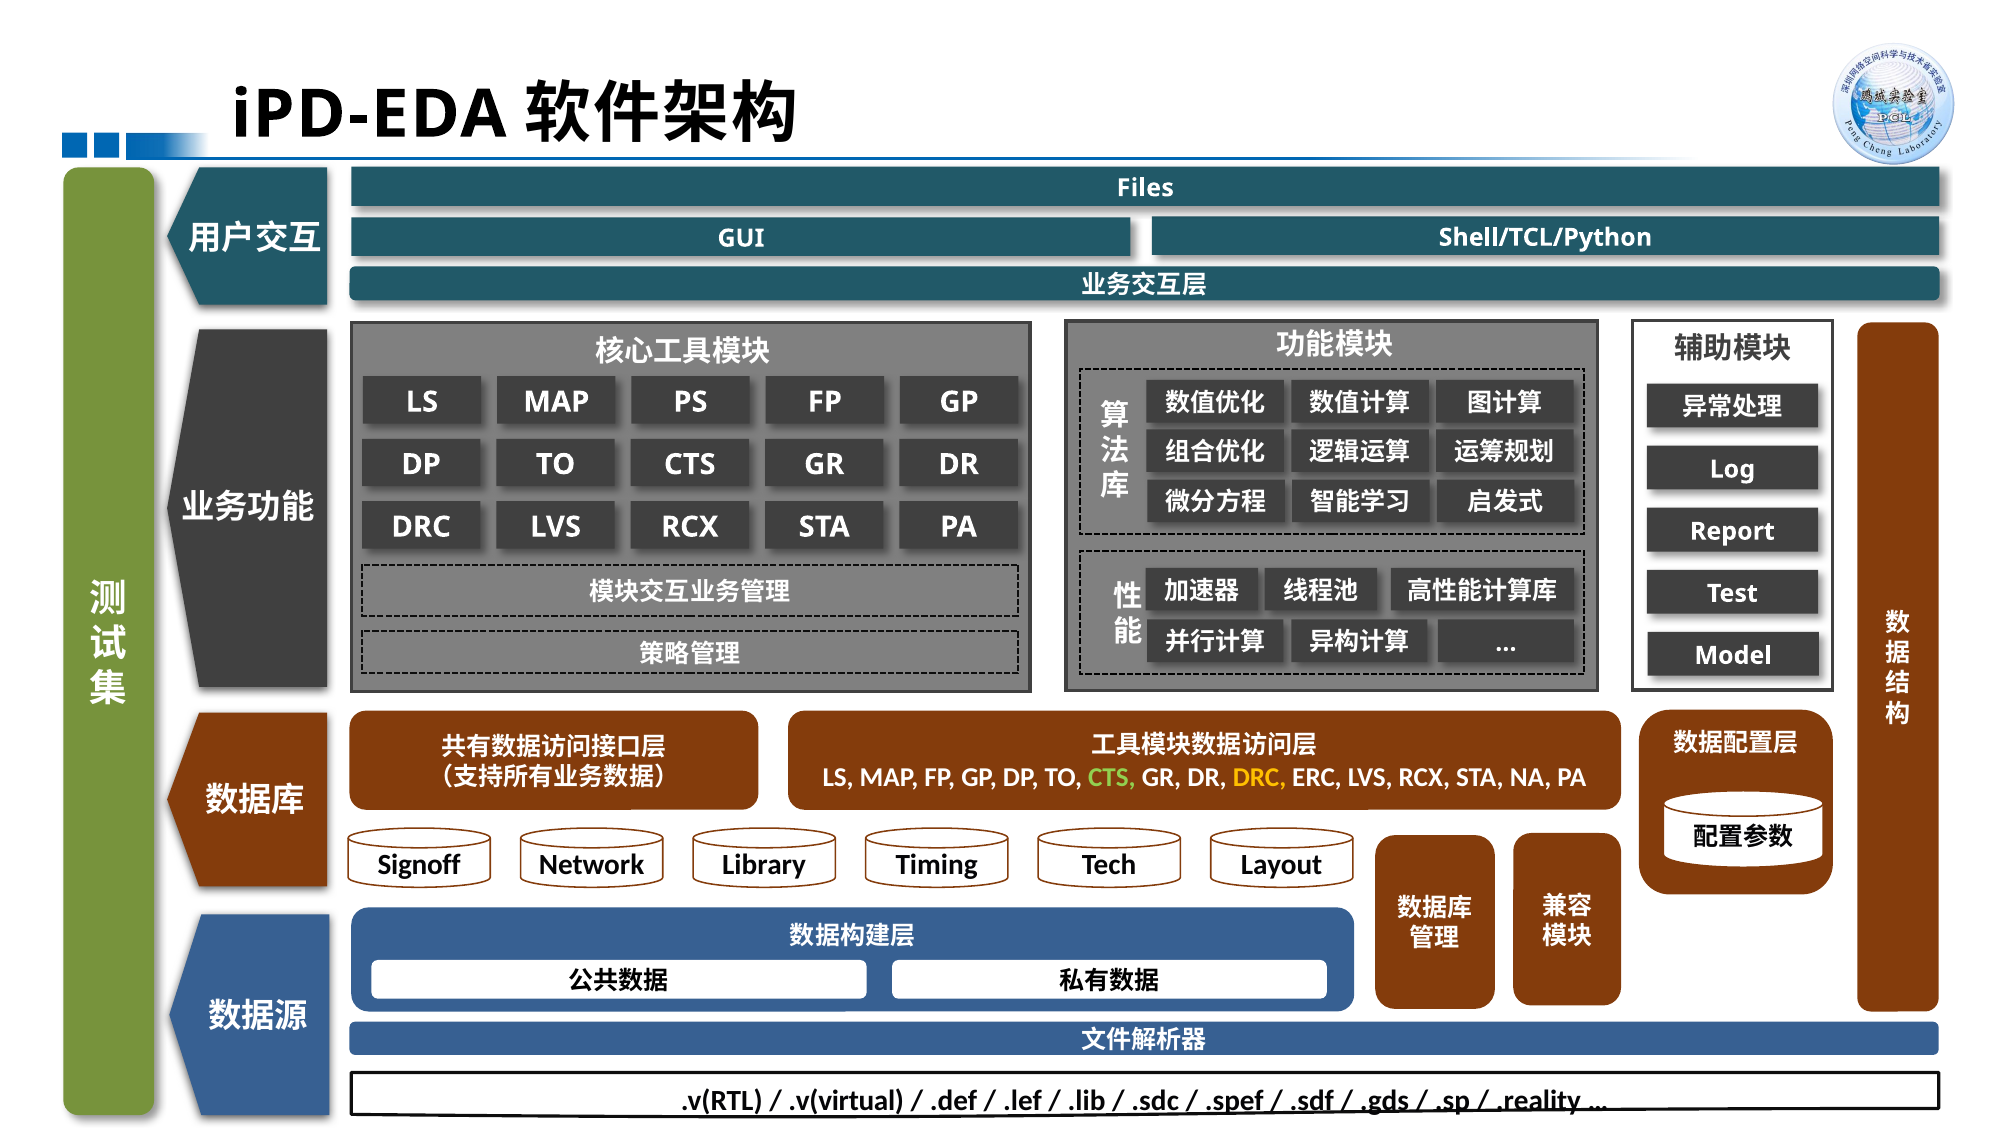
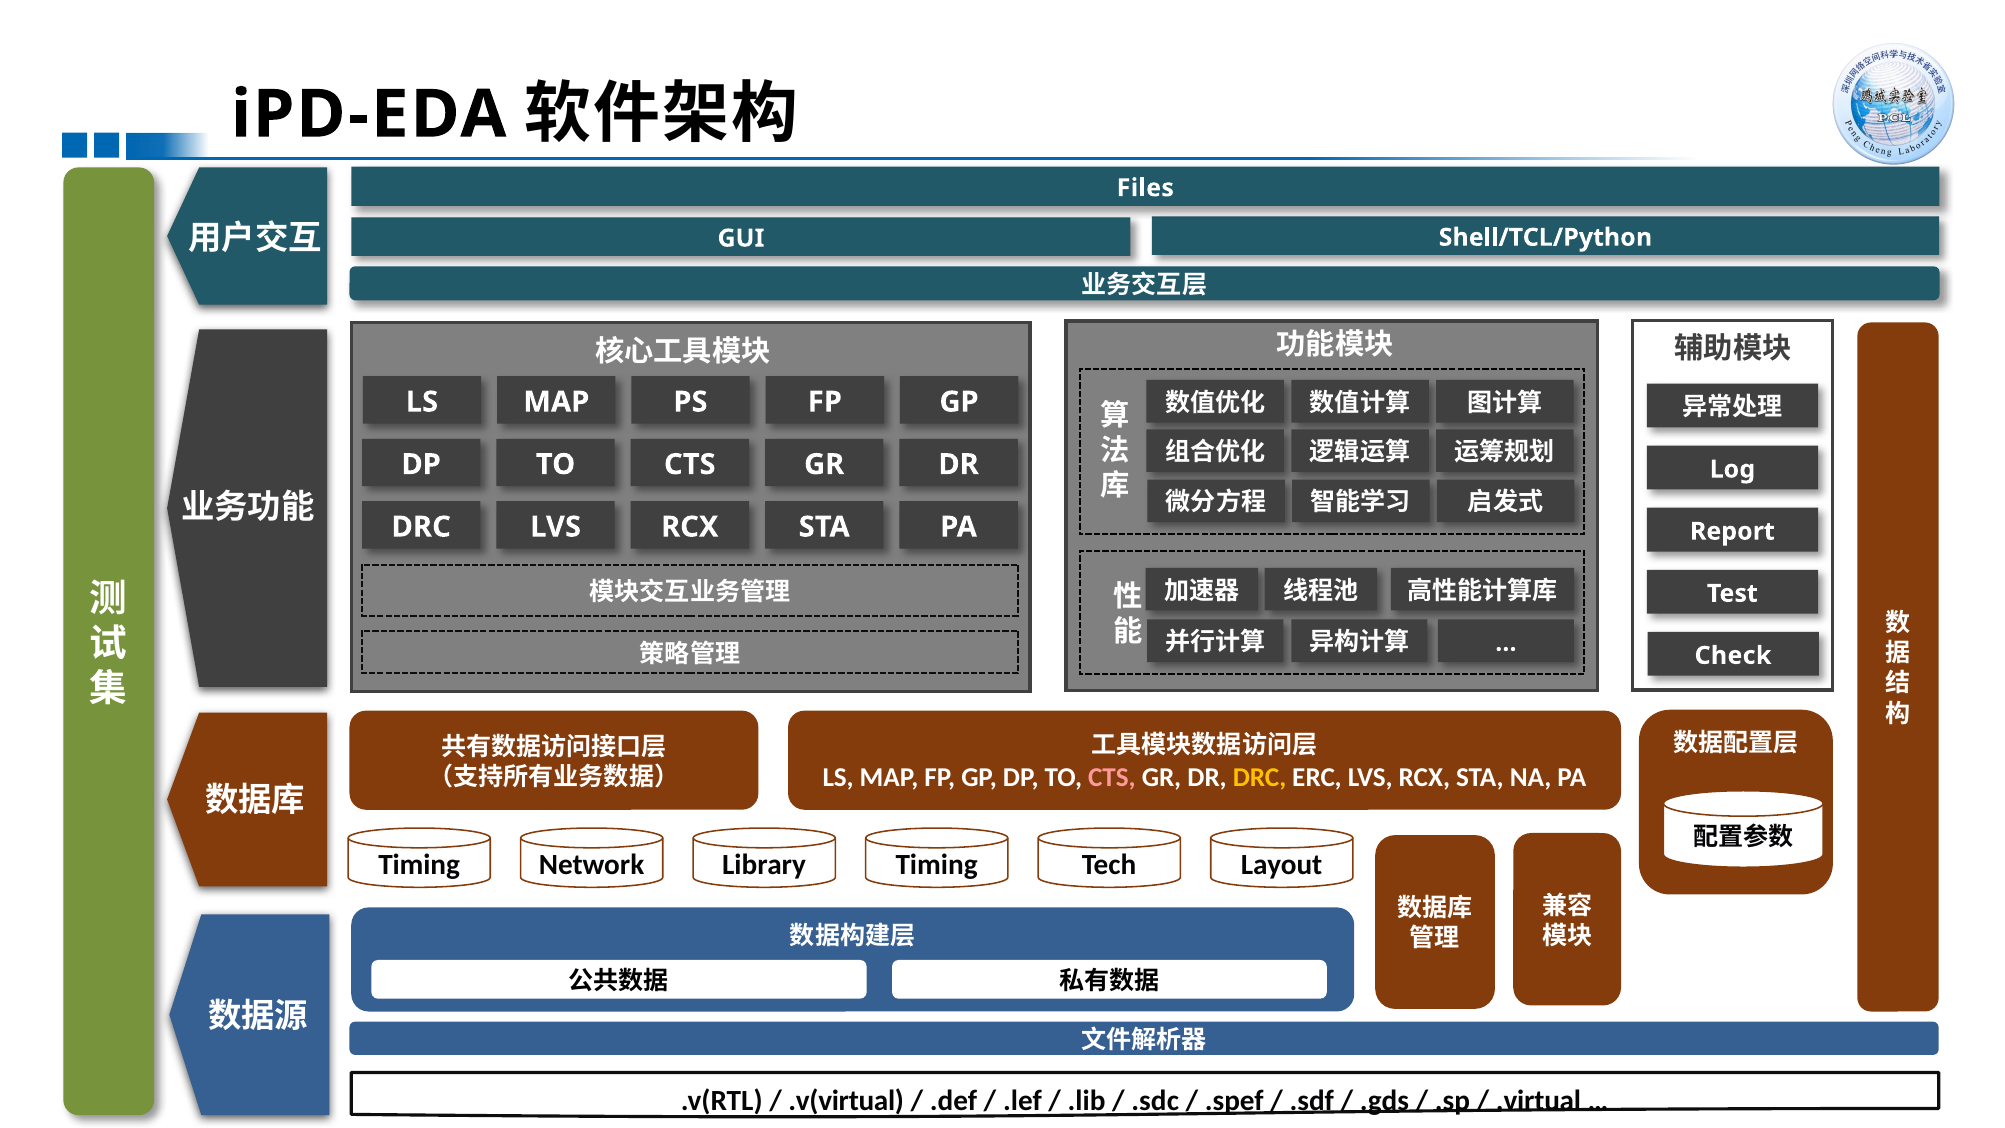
Model: Model -> Check (1733, 655)
CTS colour: light green -> pink (1112, 777)
Signoff: Signoff -> Timing (419, 864)
.reality: .reality -> .virtual (1539, 1101)
